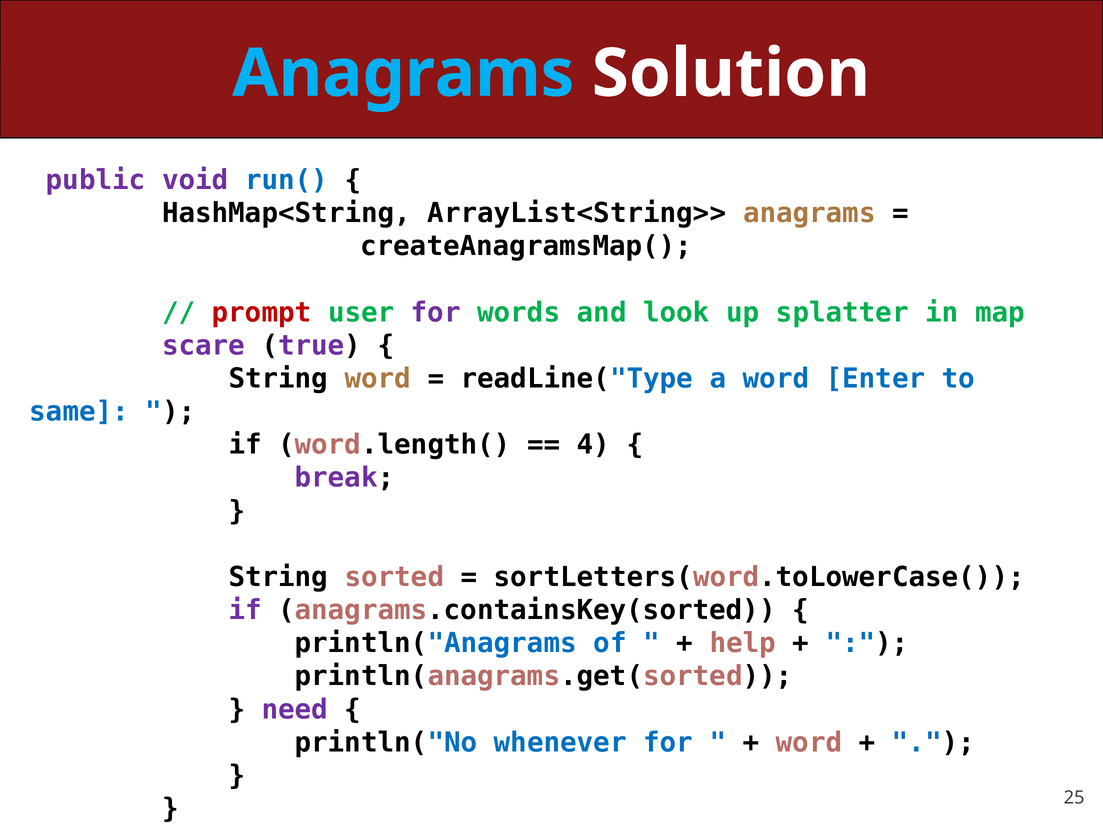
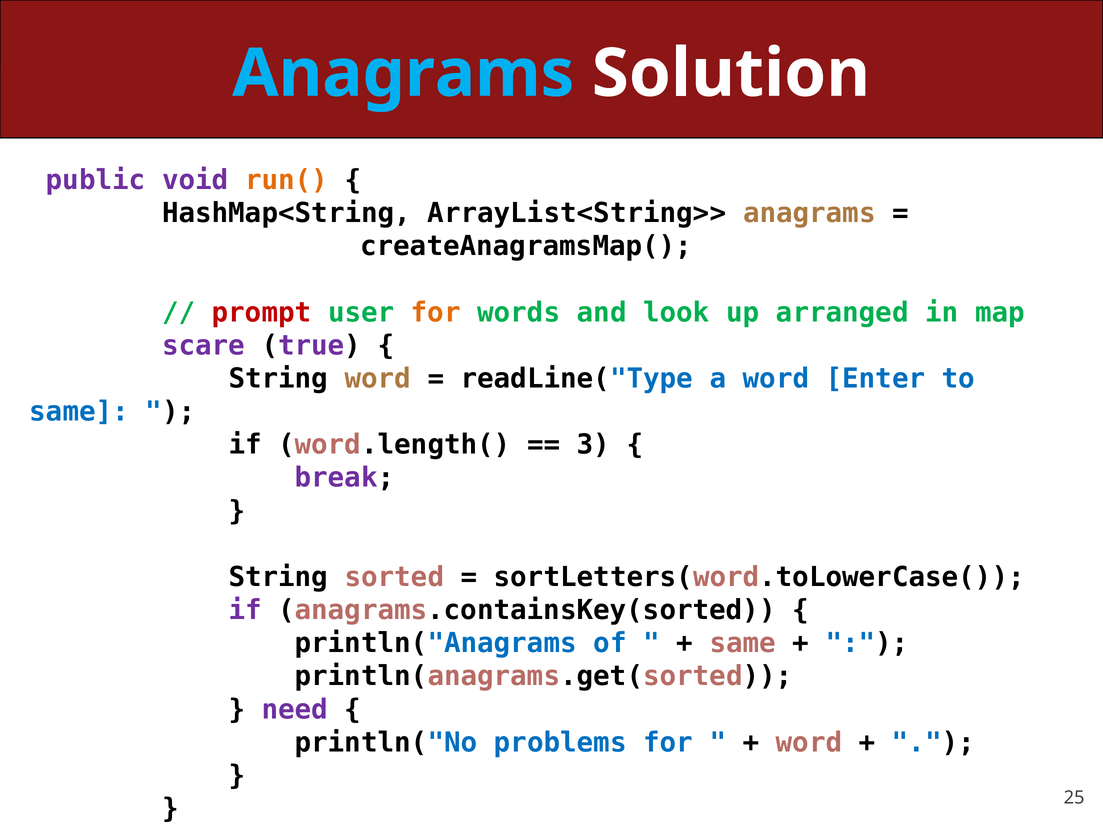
run( colour: blue -> orange (287, 180)
for colour: purple -> orange (436, 313)
splatter: splatter -> arranged (842, 313)
4: 4 -> 3 (593, 445)
help: help -> same (743, 643)
whenever: whenever -> problems (560, 743)
